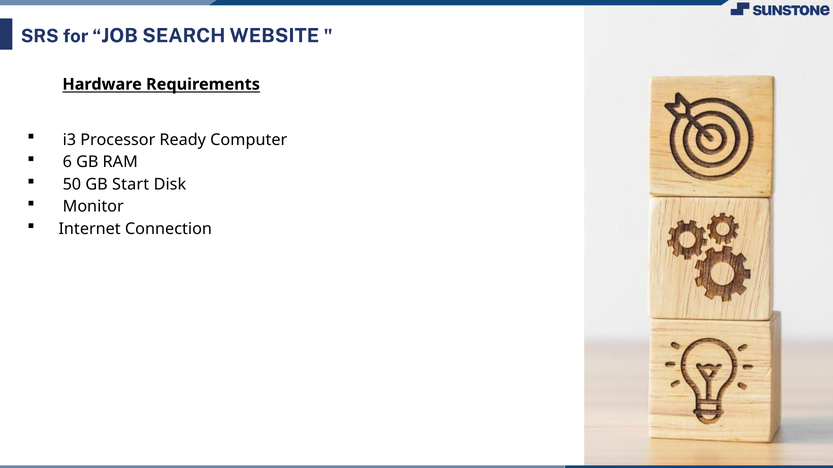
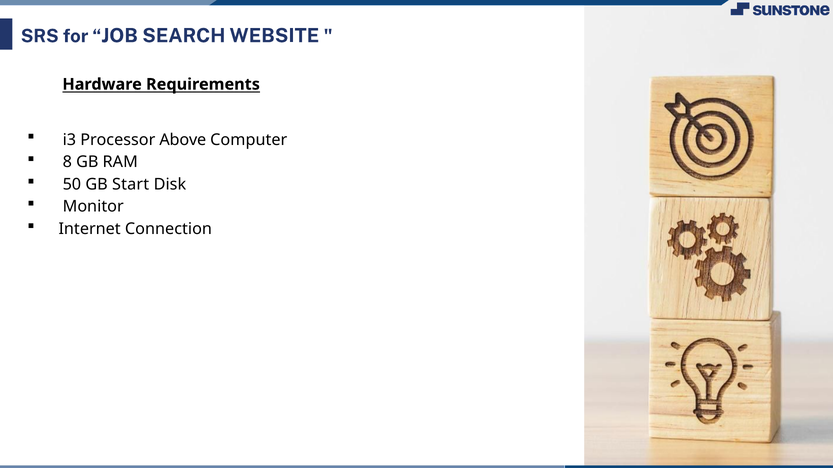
Ready: Ready -> Above (183, 140)
6: 6 -> 8 (67, 162)
